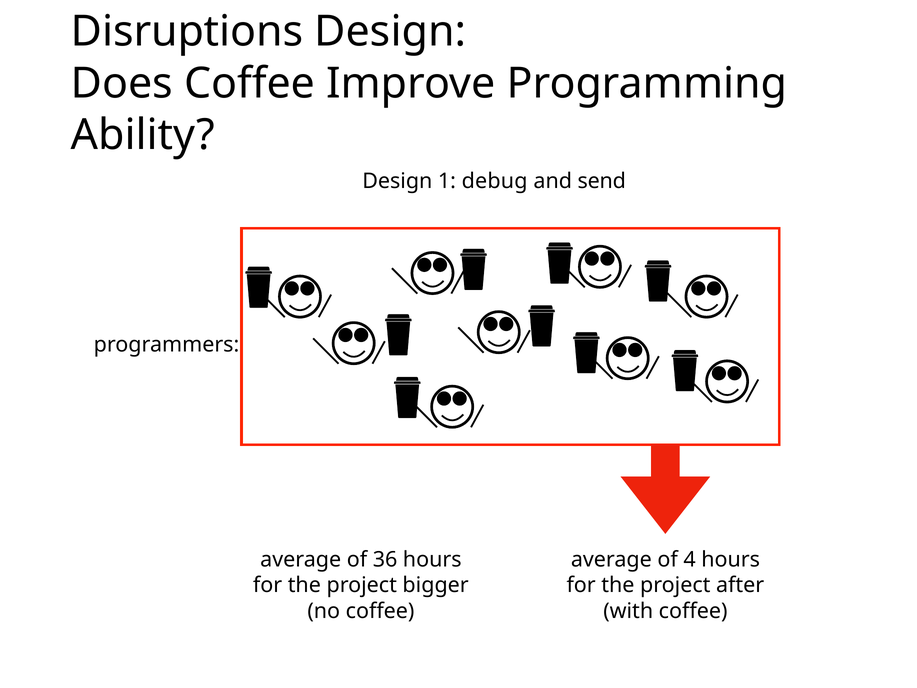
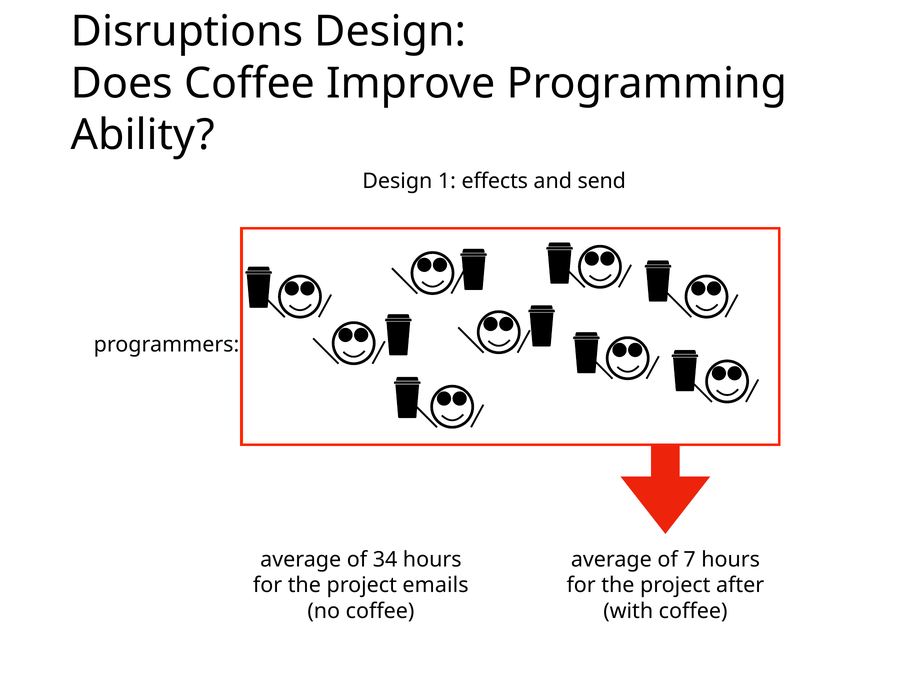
debug: debug -> effects (495, 181)
36: 36 -> 34 (385, 559)
4: 4 -> 7 (690, 559)
bigger: bigger -> emails (436, 585)
